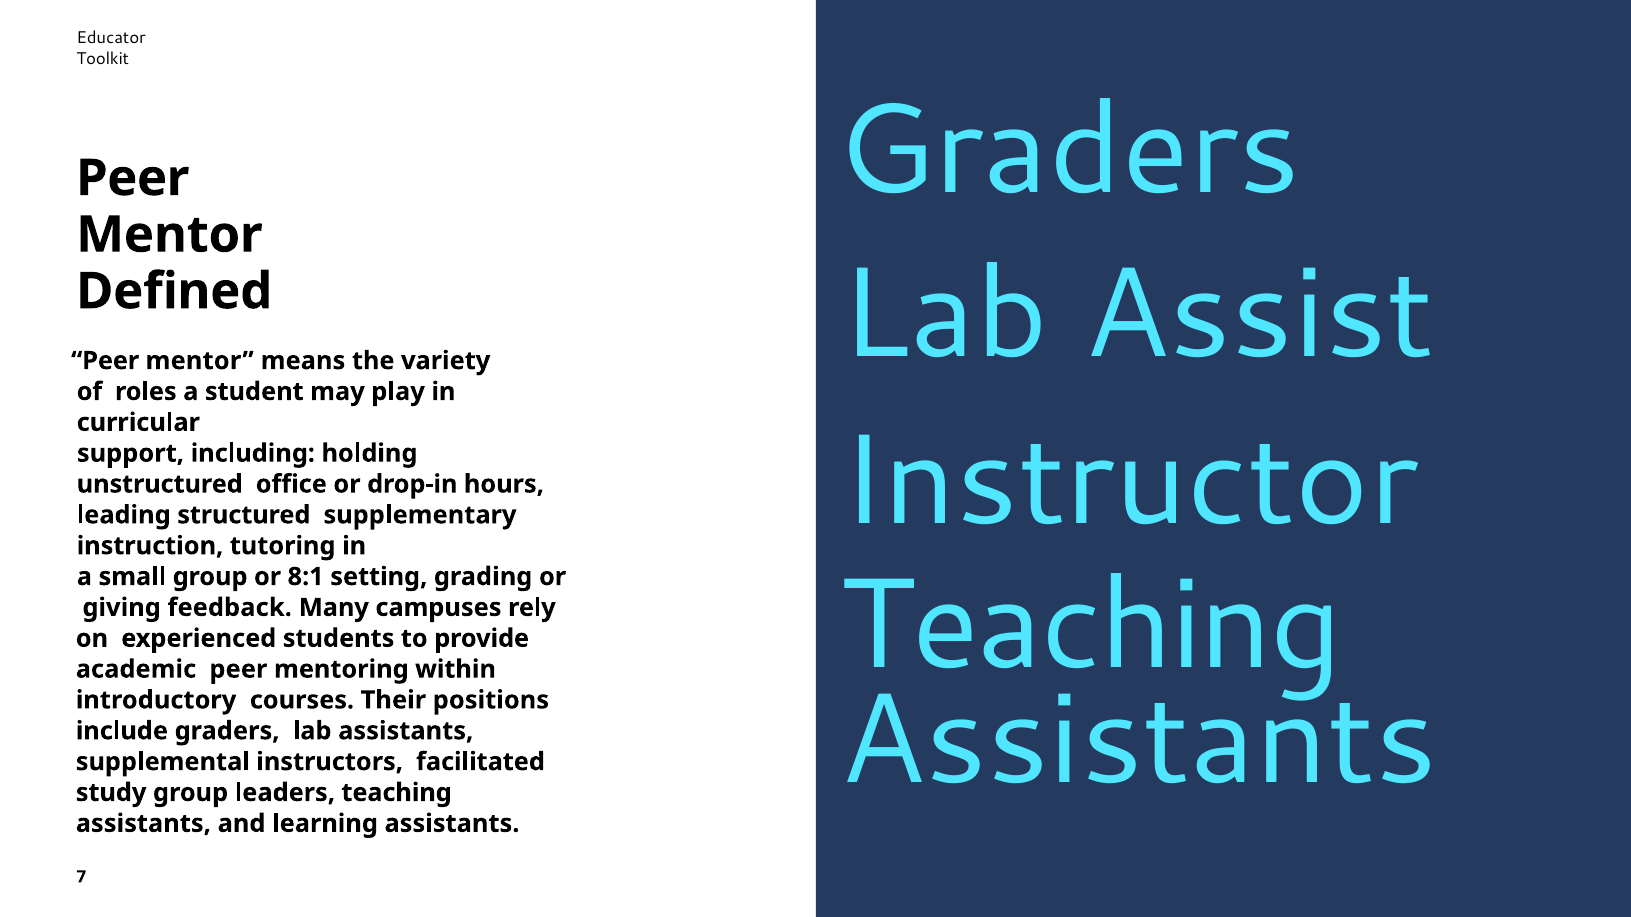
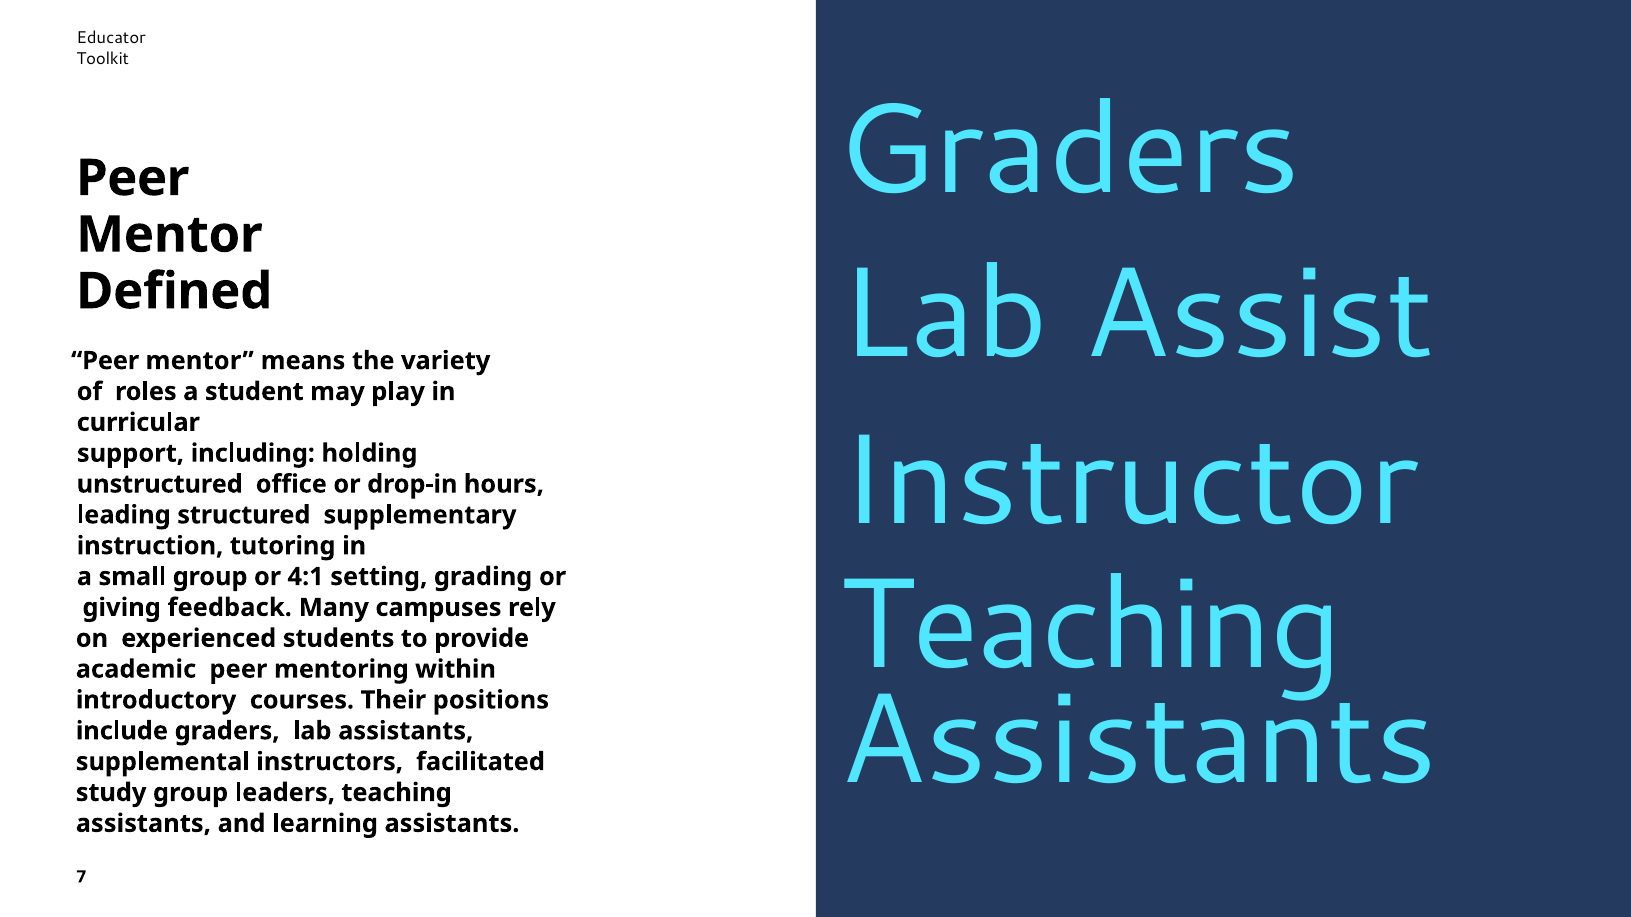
8:1: 8:1 -> 4:1 (306, 577)
